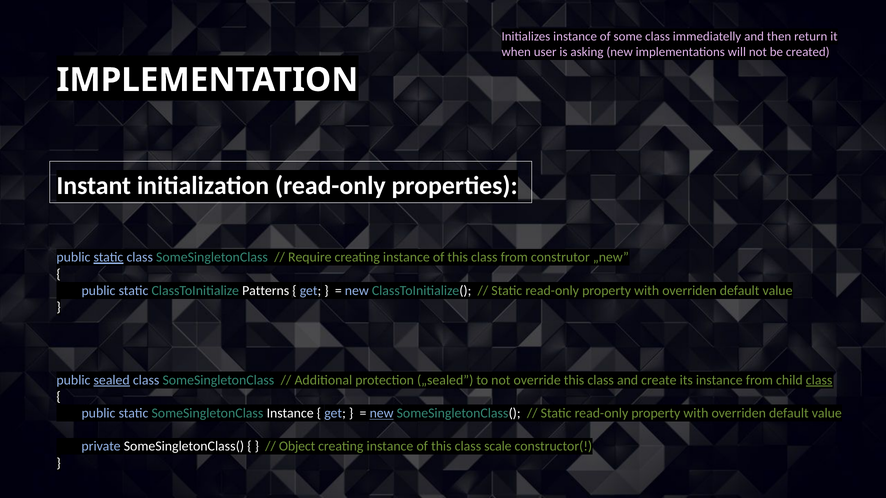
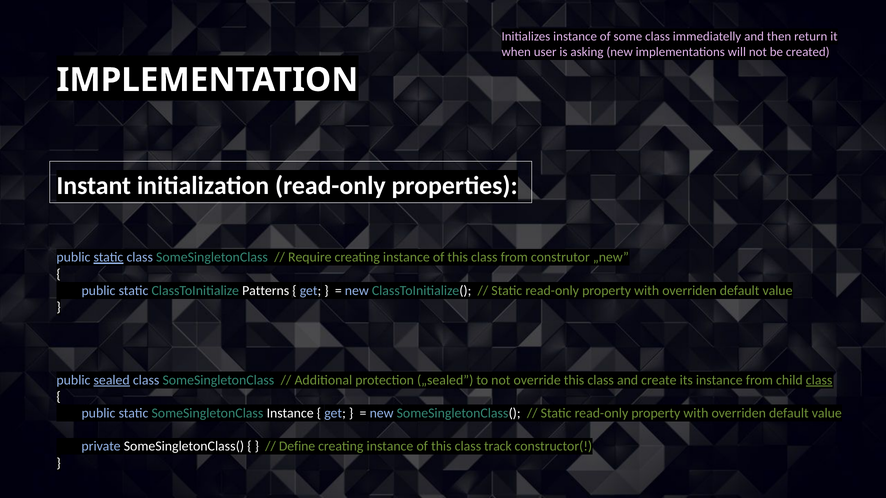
new underline: present -> none (382, 414)
Object: Object -> Define (297, 447)
scale: scale -> track (498, 447)
